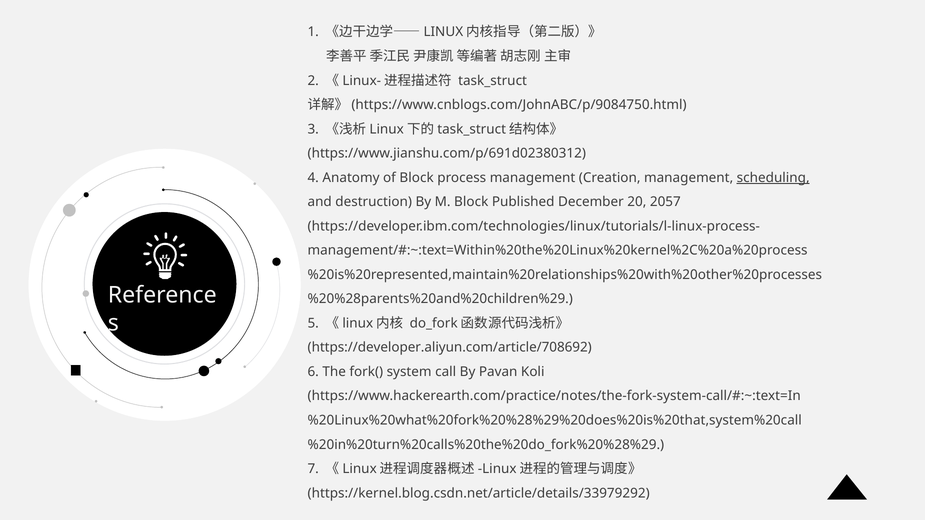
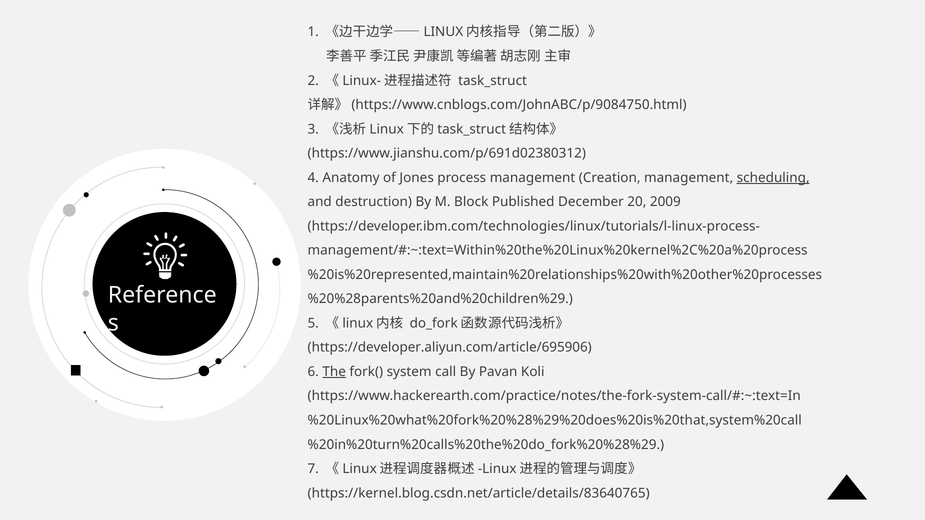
of Block: Block -> Jones (417, 178)
2057: 2057 -> 2009 (665, 202)
https://developer.aliyun.com/article/708692: https://developer.aliyun.com/article/708692 -> https://developer.aliyun.com/article/695906 (450, 348)
The underline: none -> present (334, 372)
https://kernel.blog.csdn.net/article/details/33979292: https://kernel.blog.csdn.net/article/details/33979292 -> https://kernel.blog.csdn.net/article/details/83640765 (479, 493)
